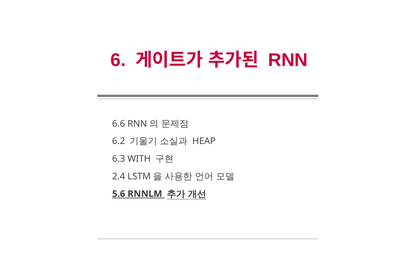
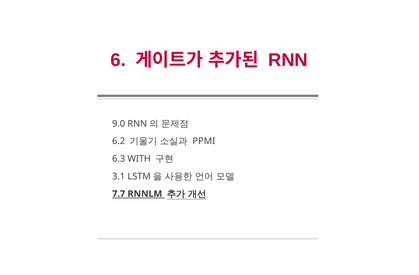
6.6: 6.6 -> 9.0 (119, 124)
HEAP: HEAP -> PPMI (204, 141)
2.4: 2.4 -> 3.1 (119, 176)
5.6: 5.6 -> 7.7 (119, 194)
